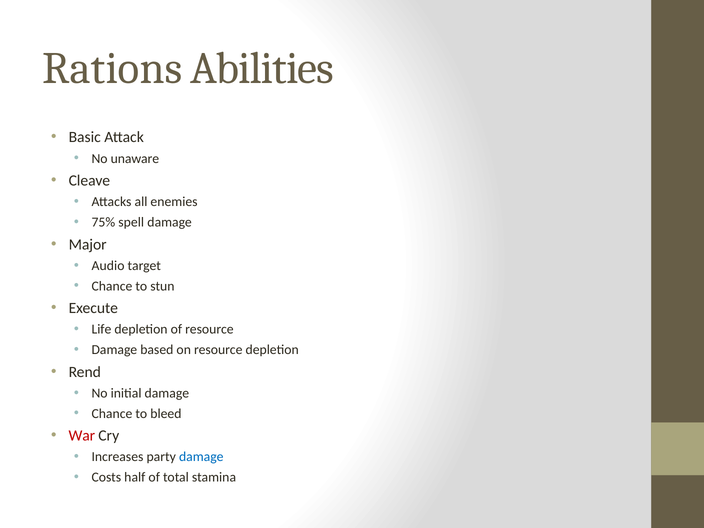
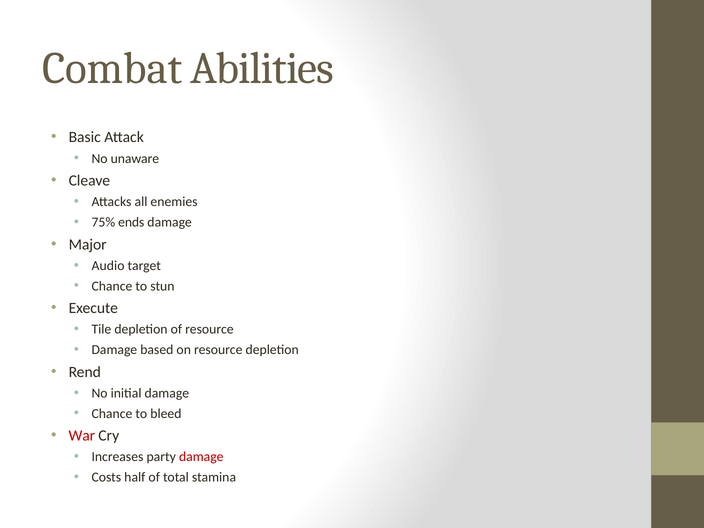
Rations: Rations -> Combat (112, 68)
spell: spell -> ends (131, 222)
Life: Life -> Tile (101, 329)
damage colour: blue -> red (201, 457)
